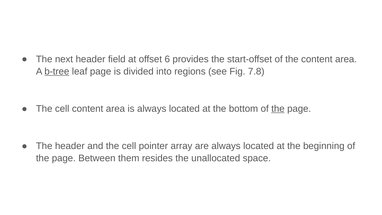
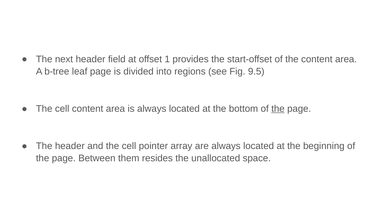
6: 6 -> 1 (167, 59)
b-tree underline: present -> none (57, 71)
7.8: 7.8 -> 9.5 (256, 71)
